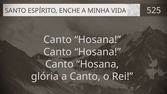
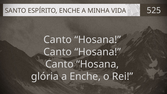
a Canto: Canto -> Enche (85, 76)
